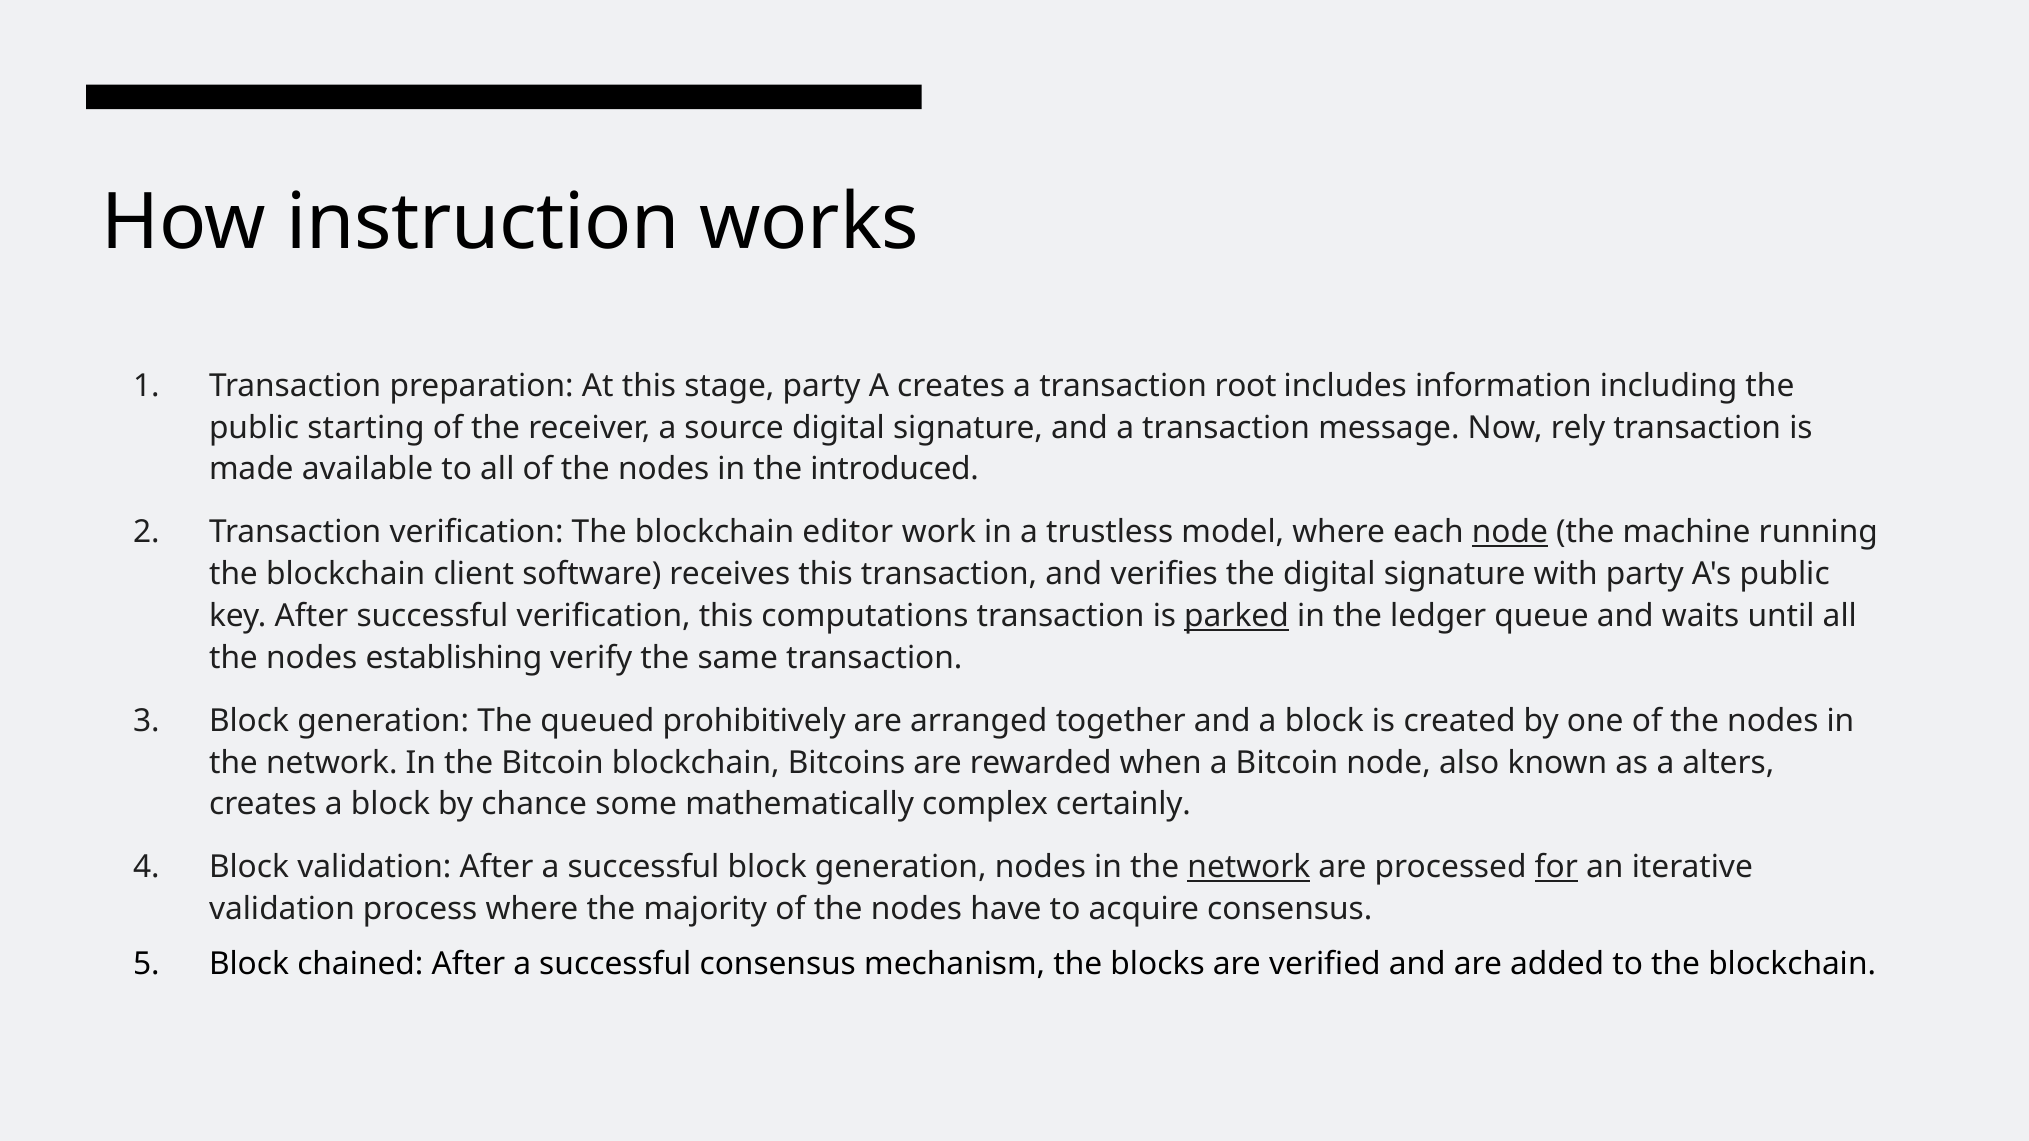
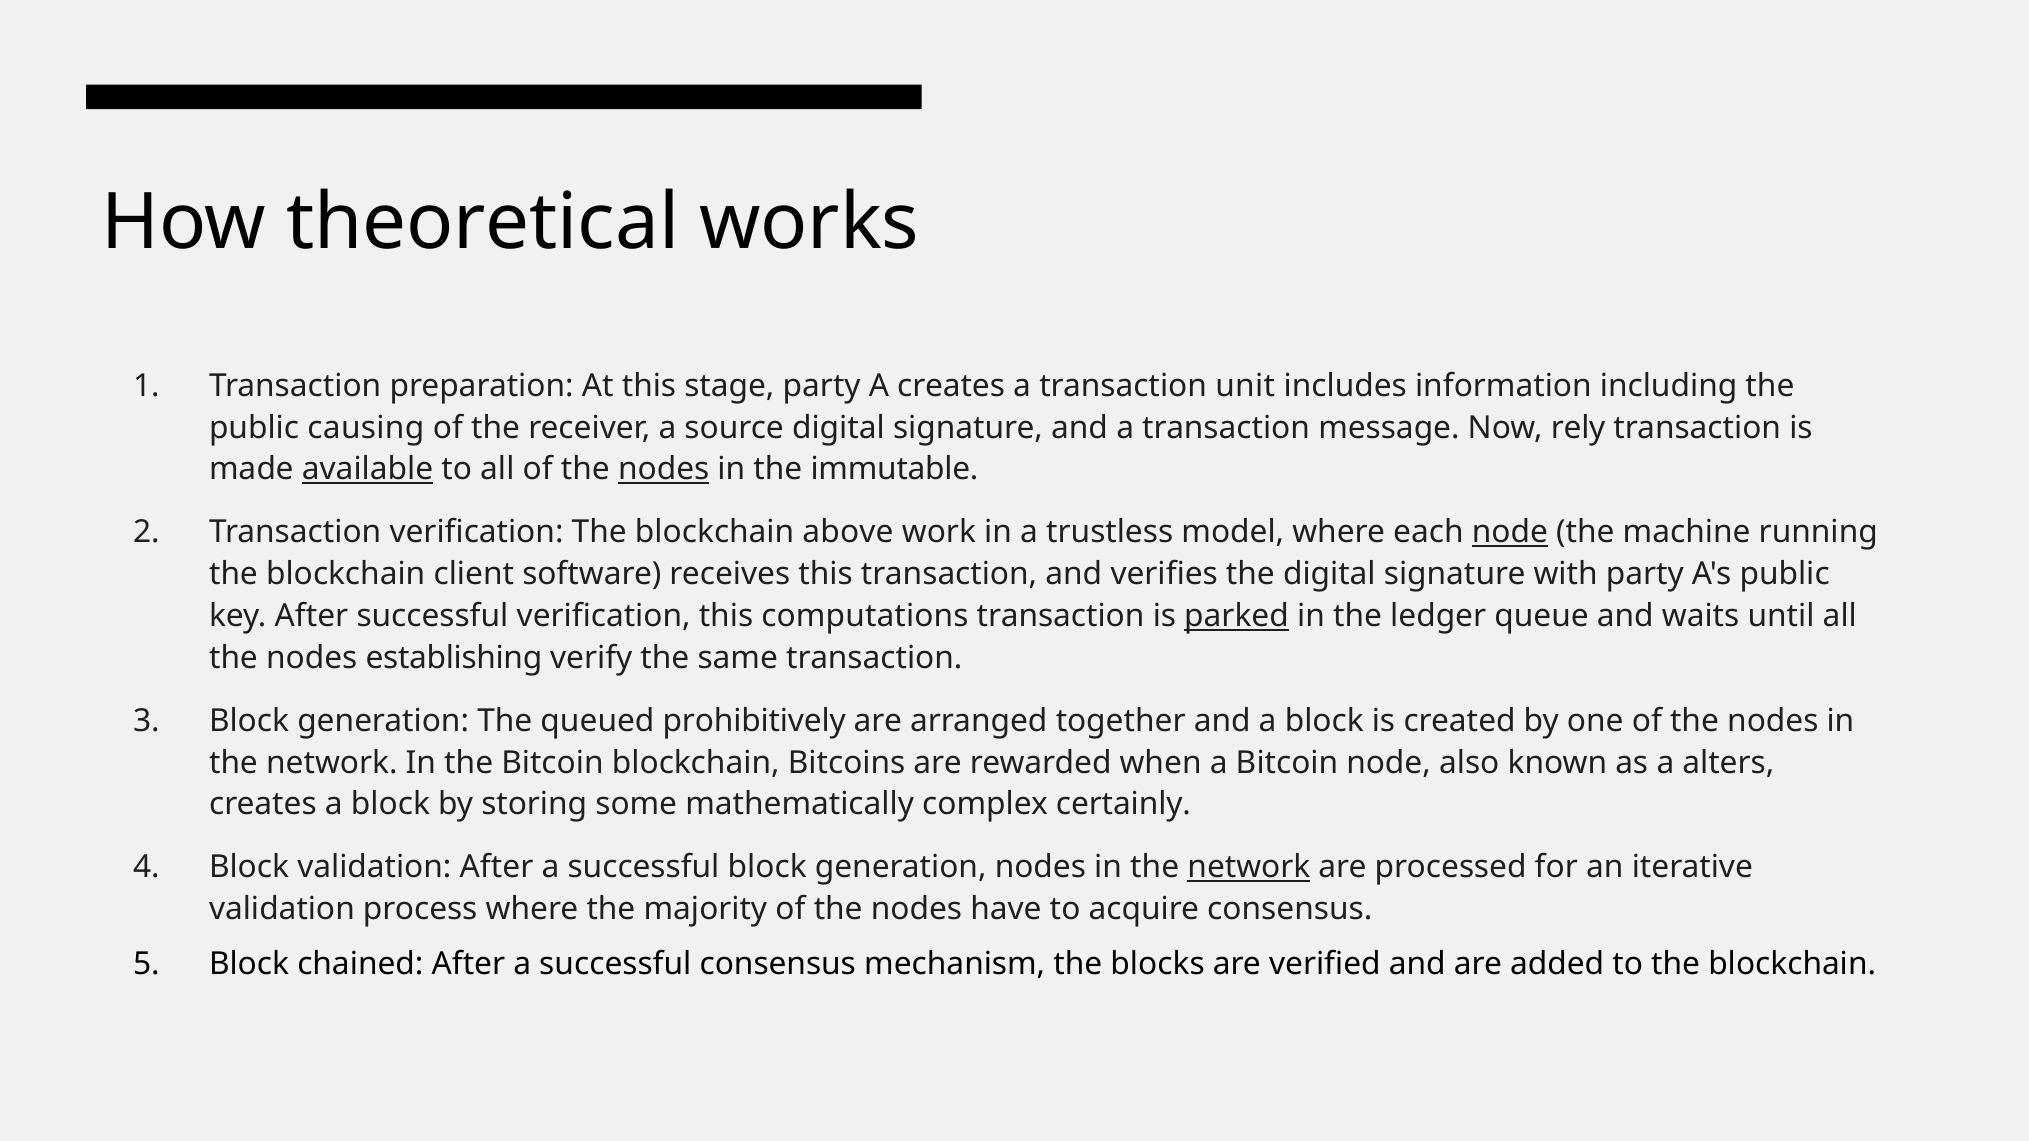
instruction: instruction -> theoretical (483, 223)
root: root -> unit (1245, 386)
starting: starting -> causing (366, 428)
available underline: none -> present (368, 470)
nodes underline: none -> present (664, 470)
introduced: introduced -> immutable (895, 470)
editor: editor -> above (848, 533)
chance: chance -> storing (534, 805)
for underline: present -> none (1556, 868)
